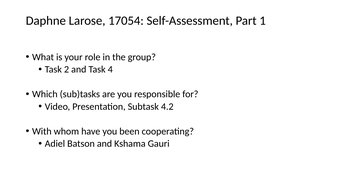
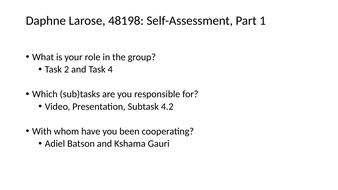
17054: 17054 -> 48198 (126, 21)
